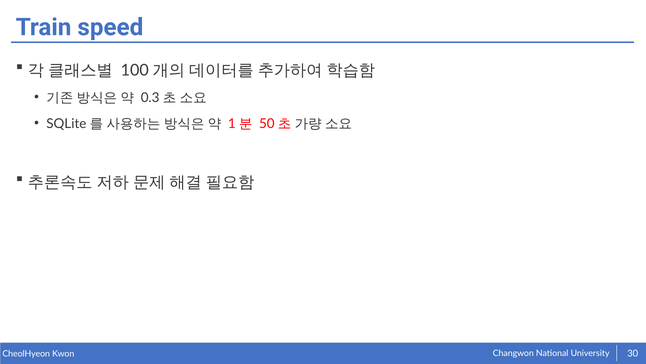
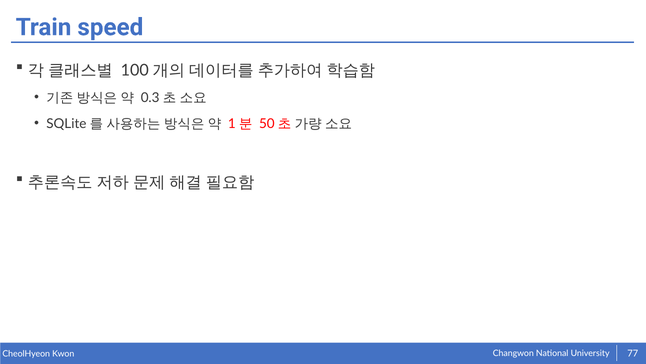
30: 30 -> 77 (633, 353)
